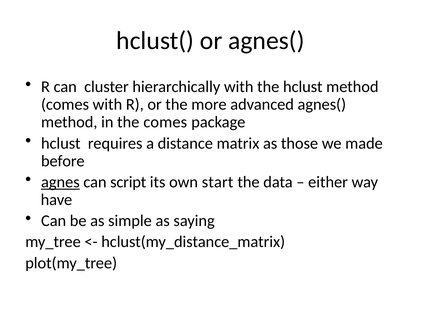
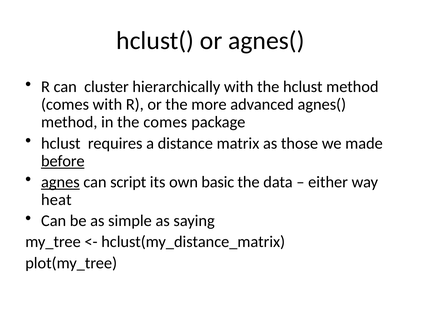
before underline: none -> present (63, 161)
start: start -> basic (218, 182)
have: have -> heat (56, 200)
